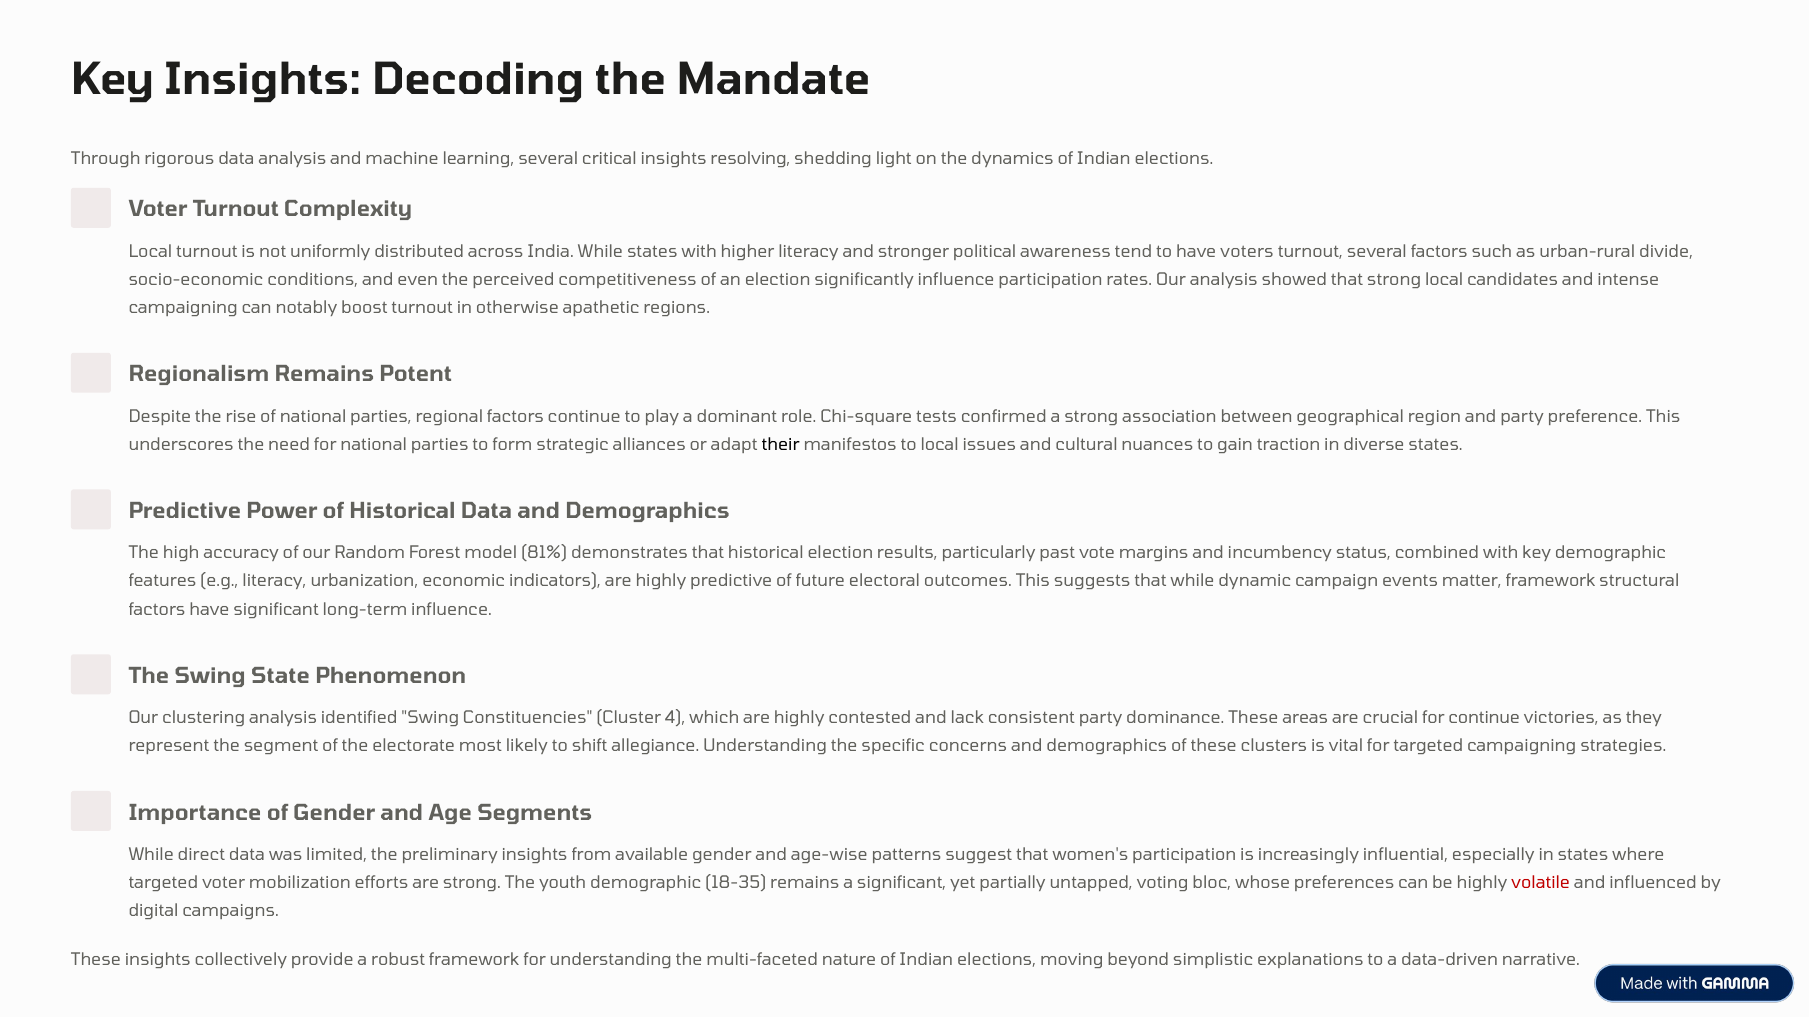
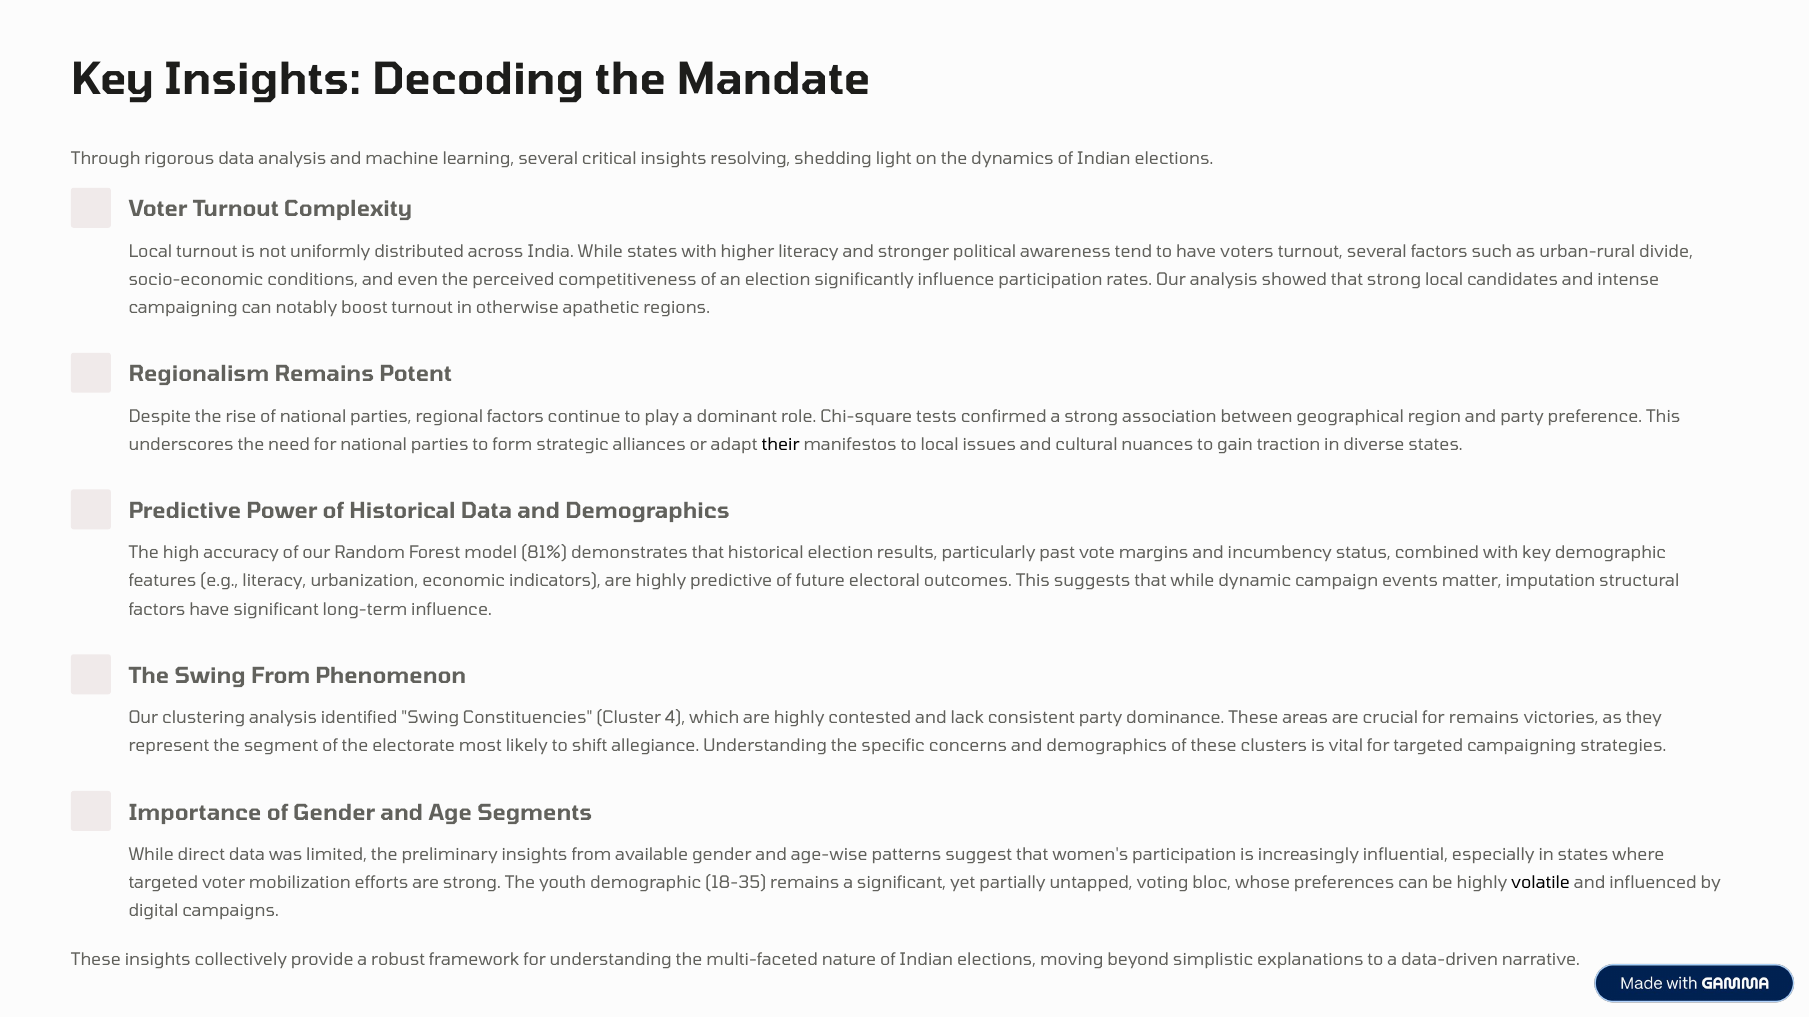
matter framework: framework -> imputation (1551, 582)
Swing State: State -> From (281, 677)
for continue: continue -> remains (1484, 718)
volatile colour: red -> black (1541, 883)
